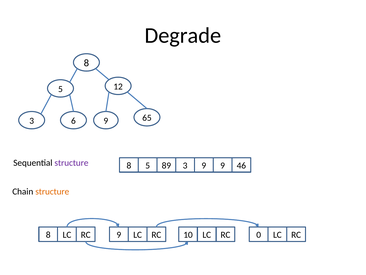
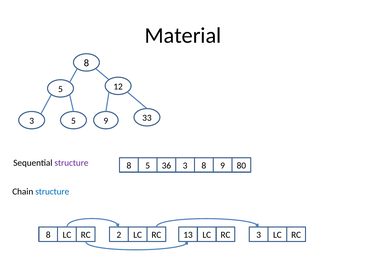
Degrade: Degrade -> Material (183, 35)
3 6: 6 -> 5 (73, 121)
65: 65 -> 33 (147, 118)
89: 89 -> 36 (166, 165)
3 9: 9 -> 8 (204, 165)
46: 46 -> 80 (241, 165)
structure colour: orange -> blue (52, 191)
RC 9: 9 -> 2 (119, 234)
10: 10 -> 13 (188, 234)
RC 0: 0 -> 3 (259, 234)
